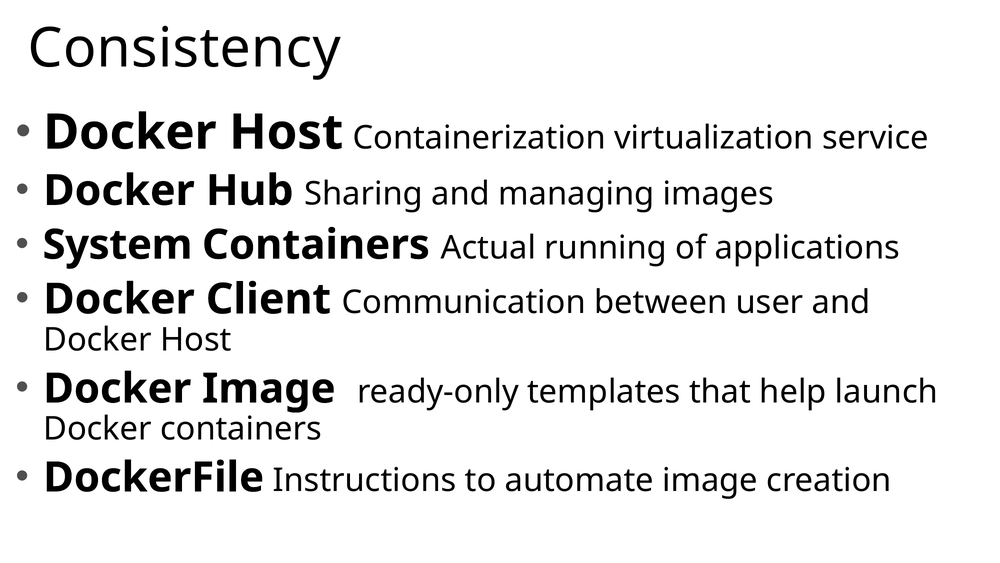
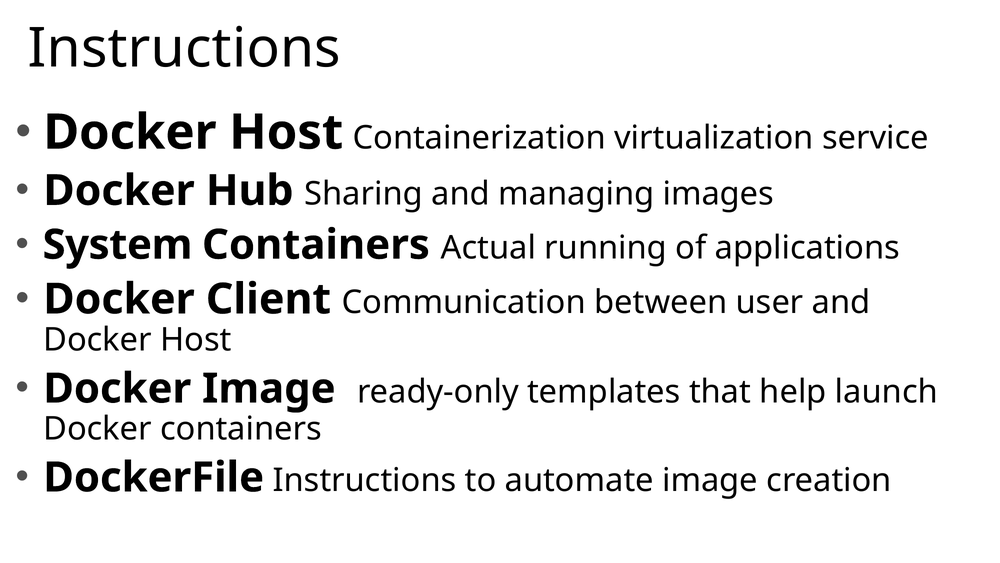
Consistency: Consistency -> Instructions (184, 49)
